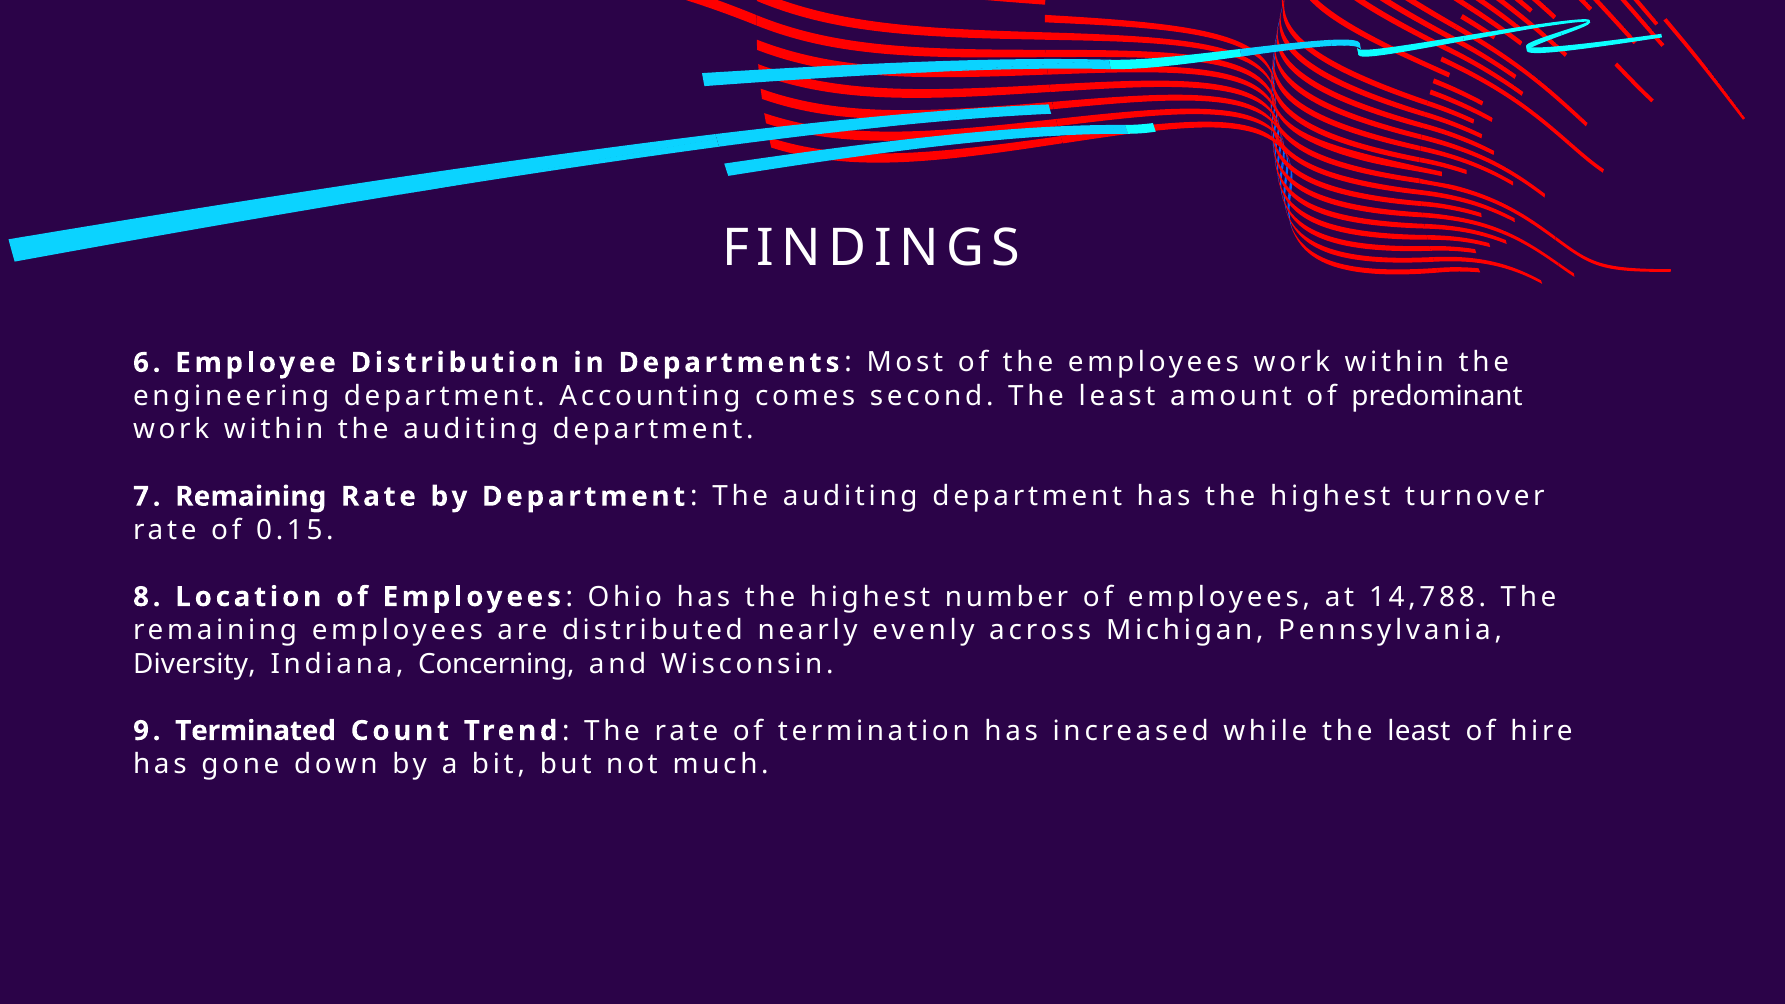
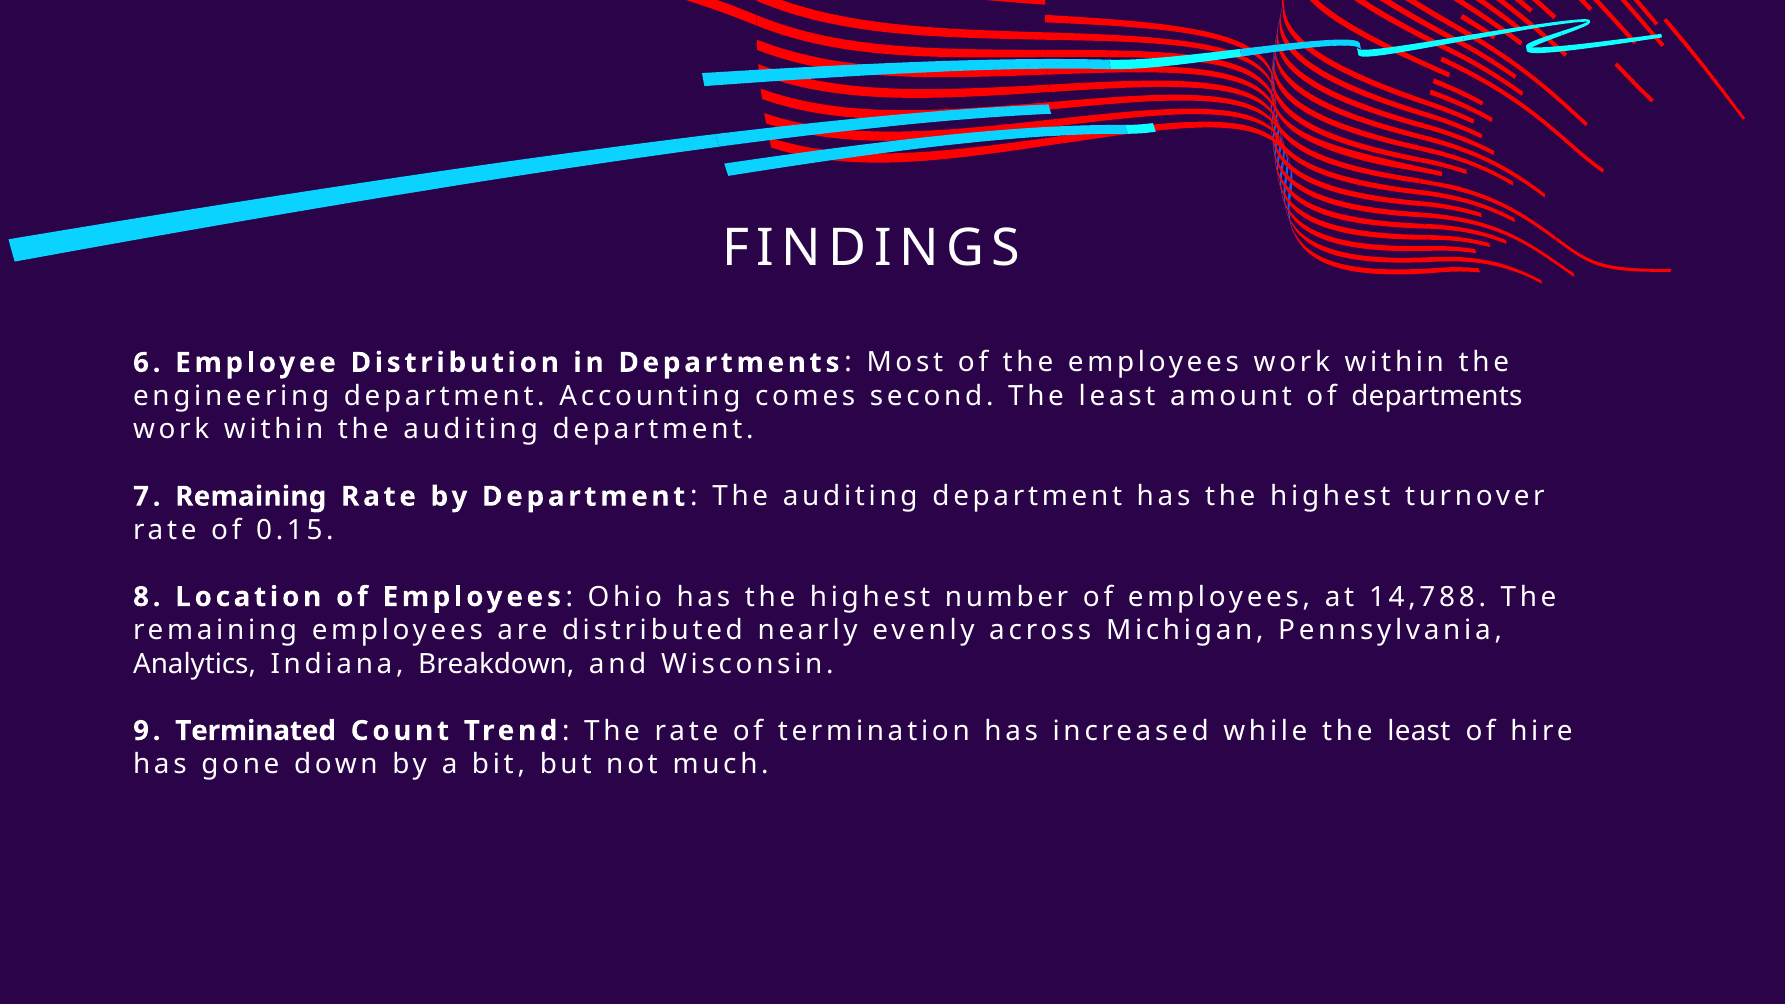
of predominant: predominant -> departments (1437, 396)
Diversity: Diversity -> Analytics (195, 664)
Concerning: Concerning -> Breakdown (496, 664)
